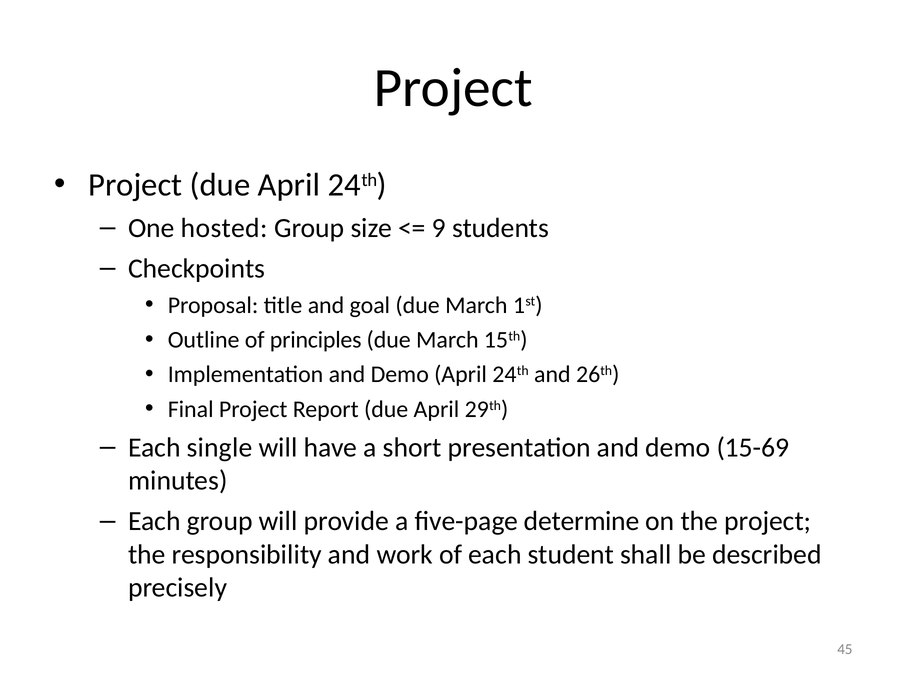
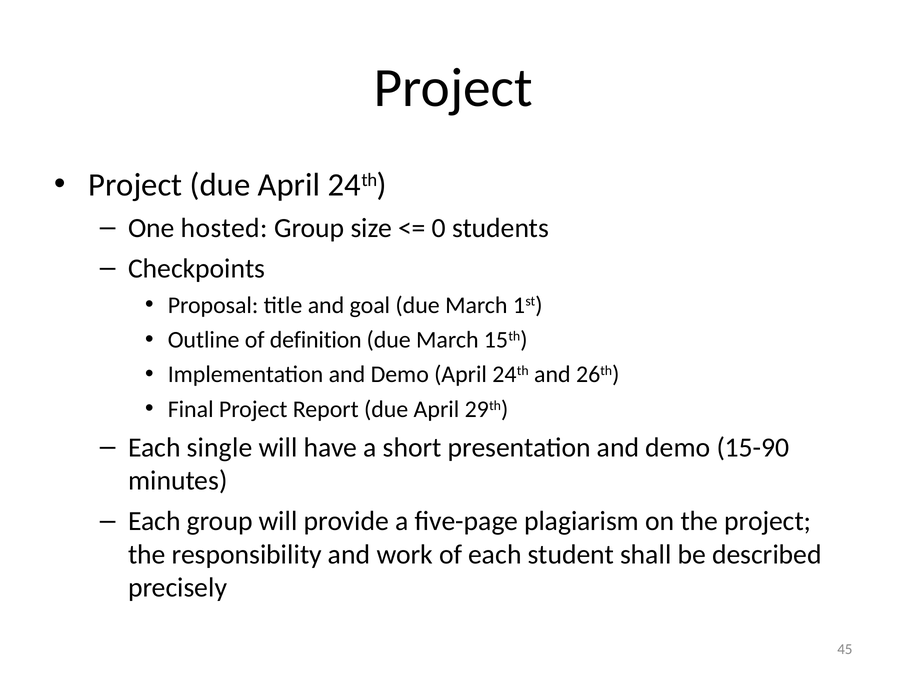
9: 9 -> 0 (439, 228)
principles: principles -> definition (316, 340)
15-69: 15-69 -> 15-90 (753, 448)
determine: determine -> plagiarism (582, 521)
